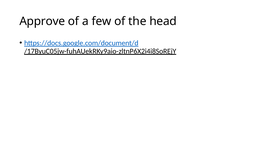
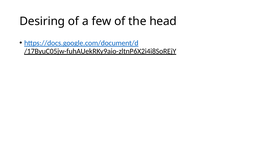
Approve: Approve -> Desiring (42, 21)
